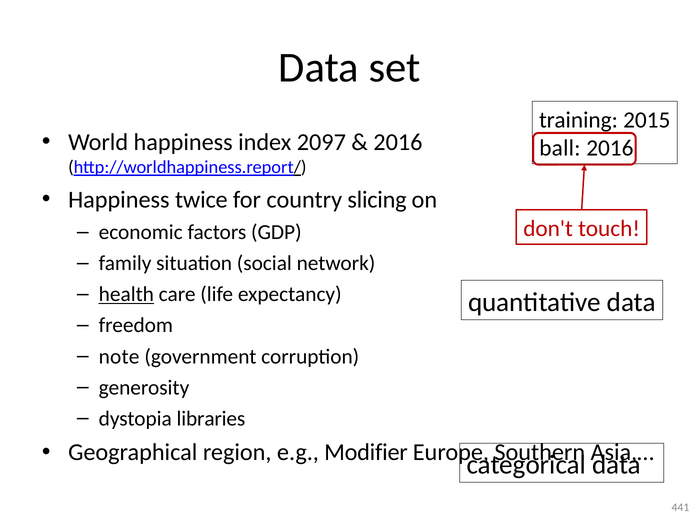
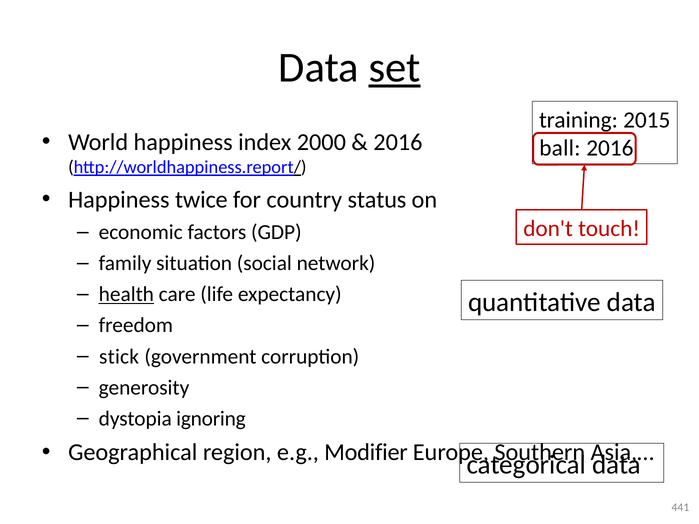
set underline: none -> present (395, 68)
2097: 2097 -> 2000 (321, 142)
slicing: slicing -> status (377, 200)
note: note -> stick (119, 357)
libraries: libraries -> ignoring (211, 419)
